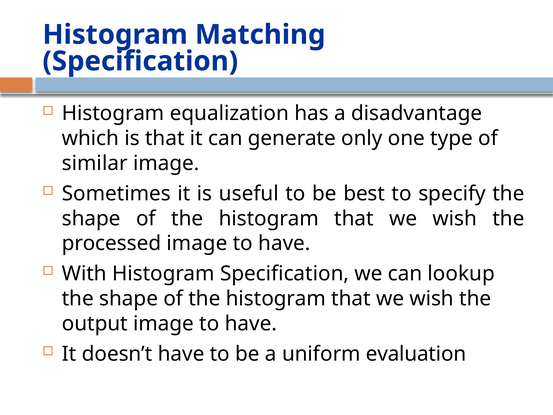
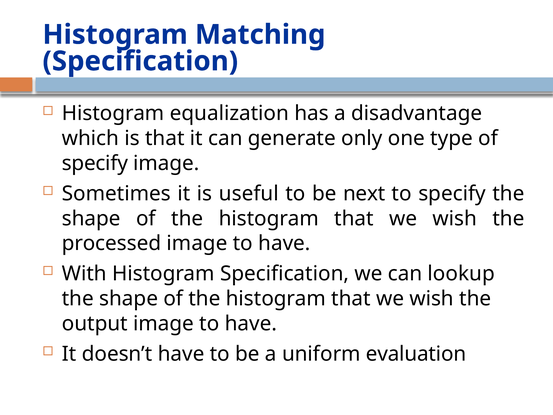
similar: similar -> specify (95, 163)
best: best -> next (364, 193)
